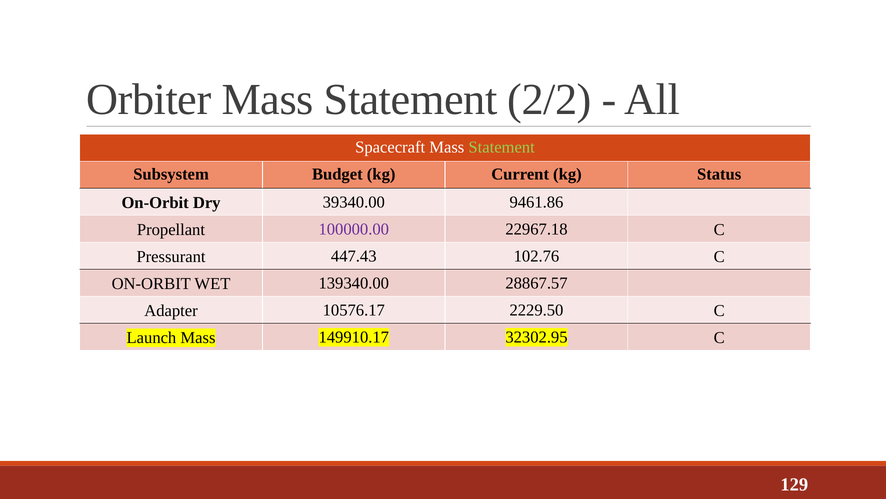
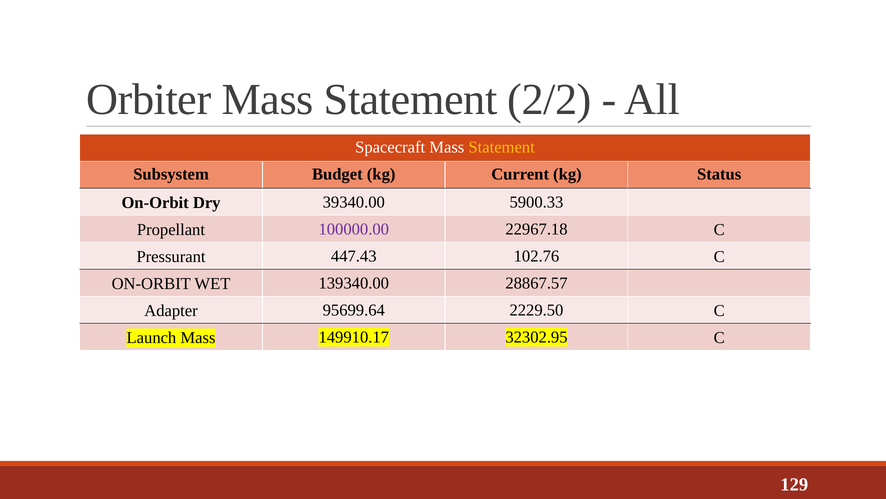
Statement colour: light green -> yellow (502, 147)
9461.86: 9461.86 -> 5900.33 (536, 202)
10576.17: 10576.17 -> 95699.64 (354, 310)
